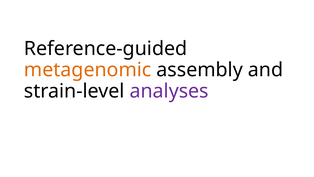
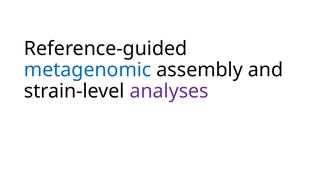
metagenomic colour: orange -> blue (88, 70)
